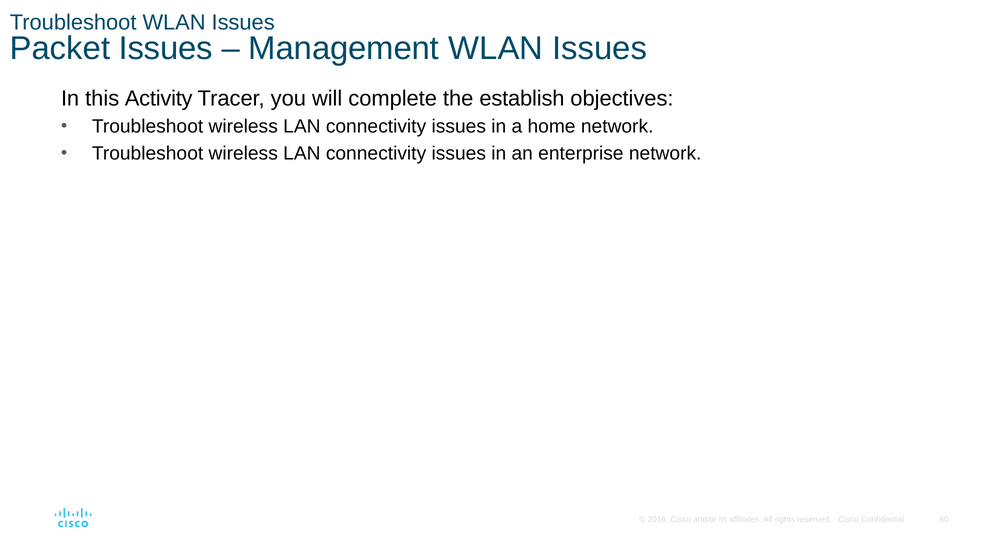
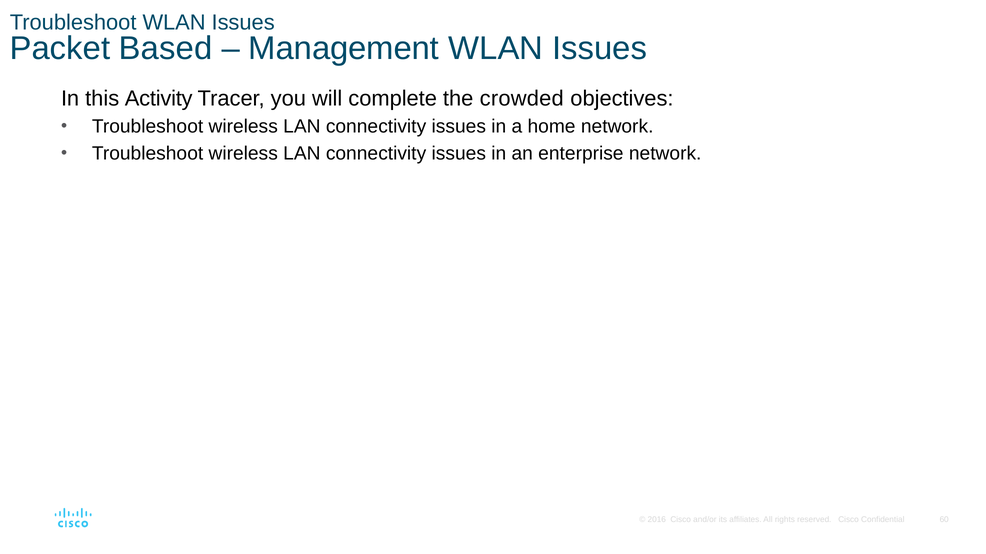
Packet Issues: Issues -> Based (166, 49)
establish: establish -> crowded (522, 99)
